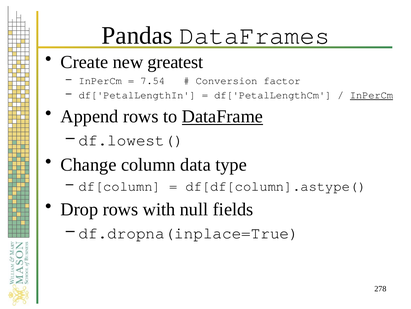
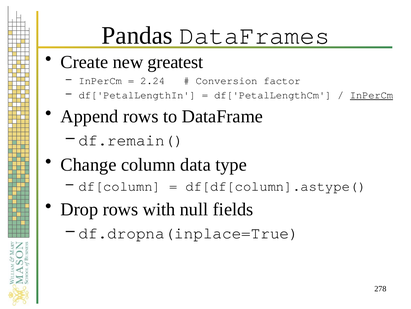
7.54: 7.54 -> 2.24 (153, 81)
DataFrame underline: present -> none (222, 116)
df.lowest(: df.lowest( -> df.remain( (131, 140)
